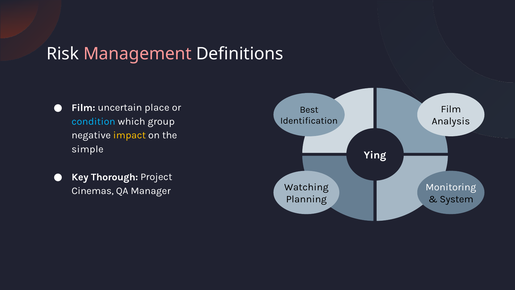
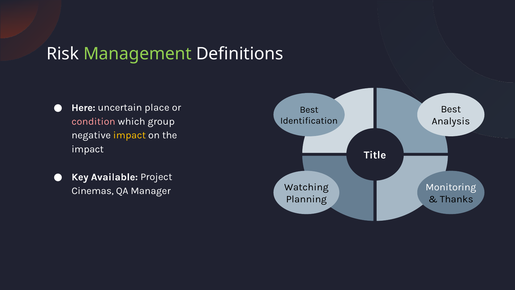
Management colour: pink -> light green (137, 54)
Film: Film -> Here (83, 108)
Film: Film -> Best (451, 109)
condition colour: light blue -> pink (93, 121)
simple: simple -> impact (88, 149)
Ying: Ying -> Title (375, 155)
Thorough: Thorough -> Available (114, 177)
System: System -> Thanks (457, 199)
